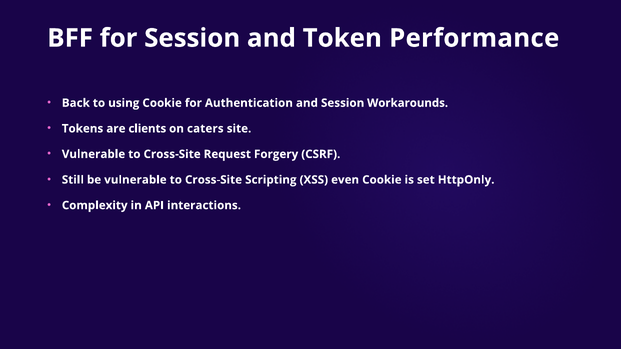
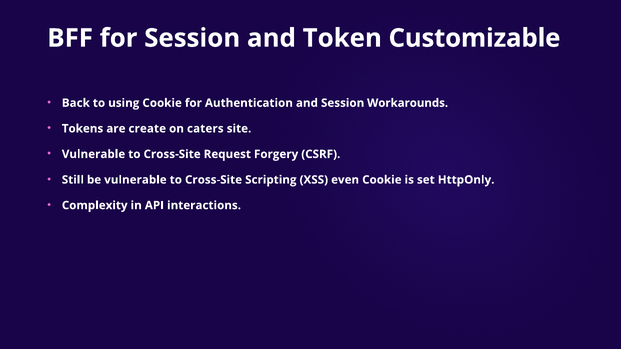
Performance: Performance -> Customizable (474, 38)
clients: clients -> create (147, 129)
